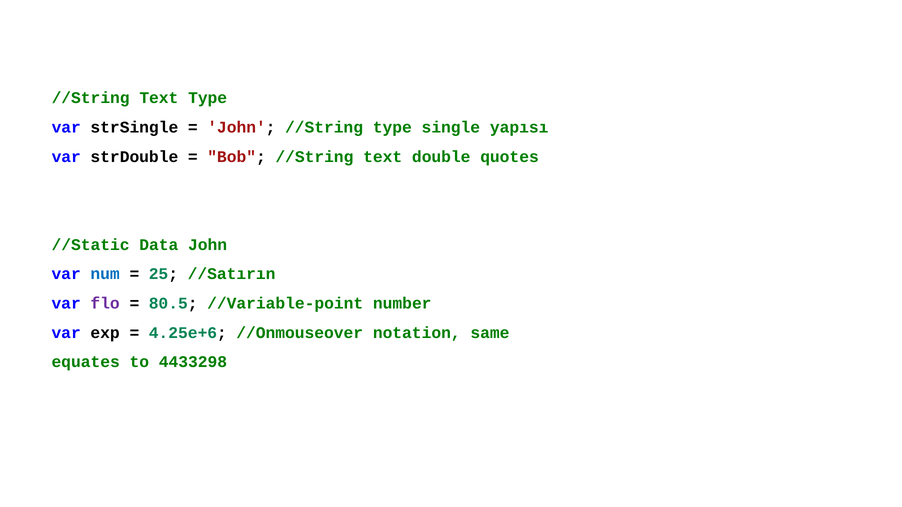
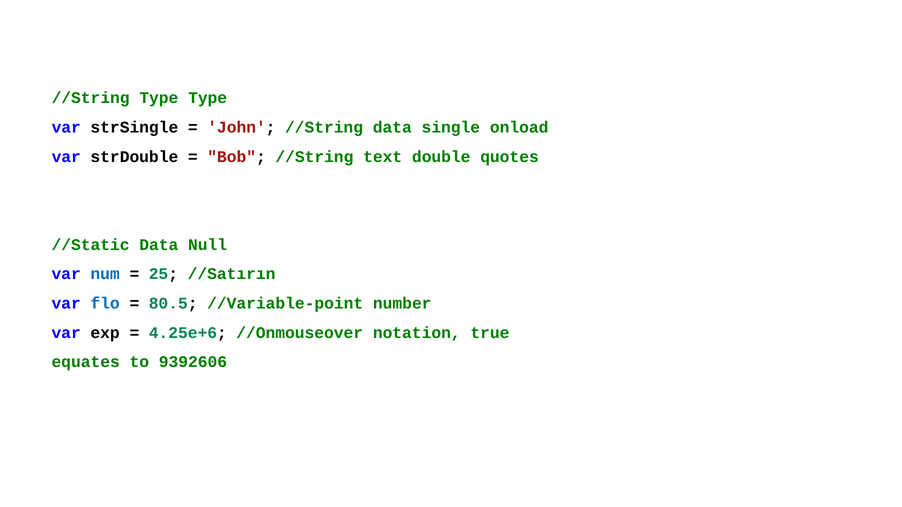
Text: Text -> Type (159, 98)
//String type: type -> data (392, 128)
yapısı: yapısı -> onload (519, 128)
Data John: John -> Null (208, 245)
flo colour: purple -> blue (105, 304)
same: same -> true (490, 333)
4433298: 4433298 -> 9392606 (193, 362)
